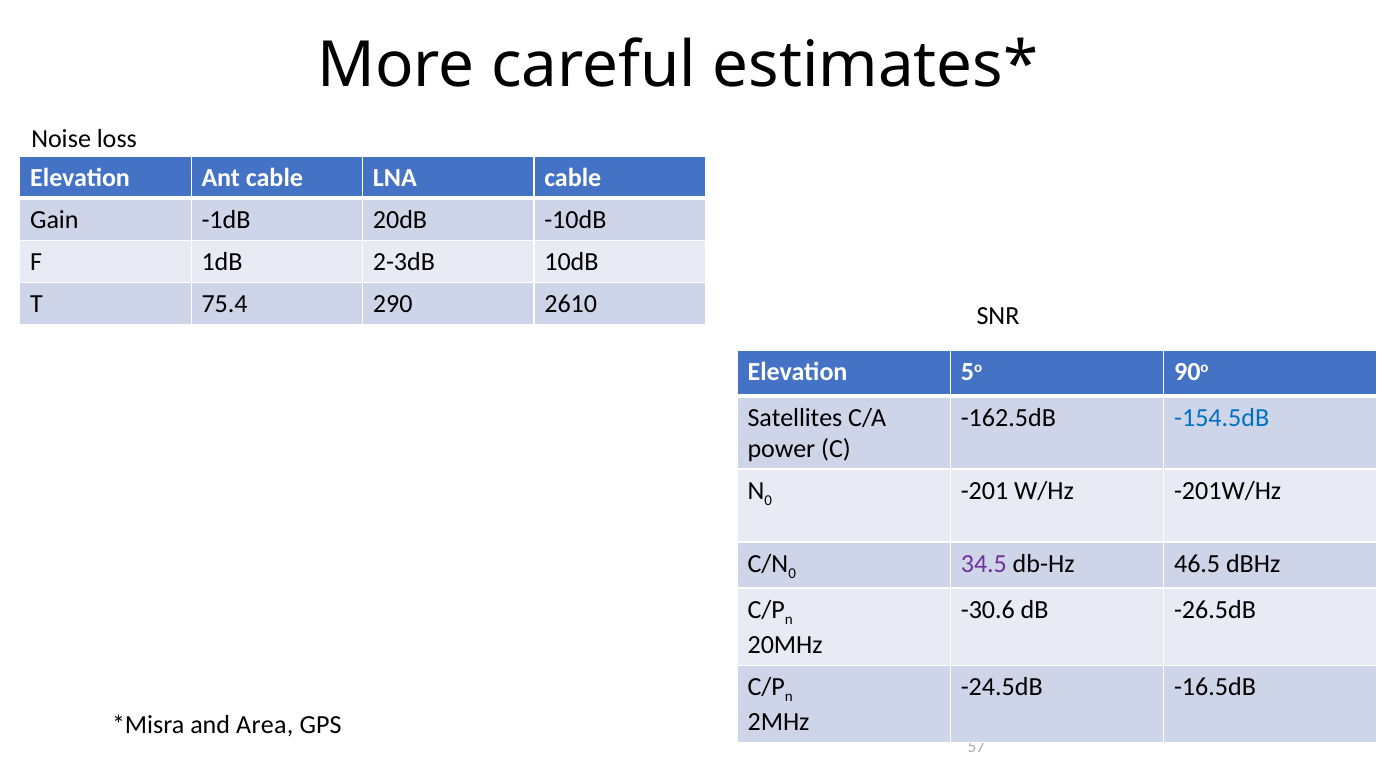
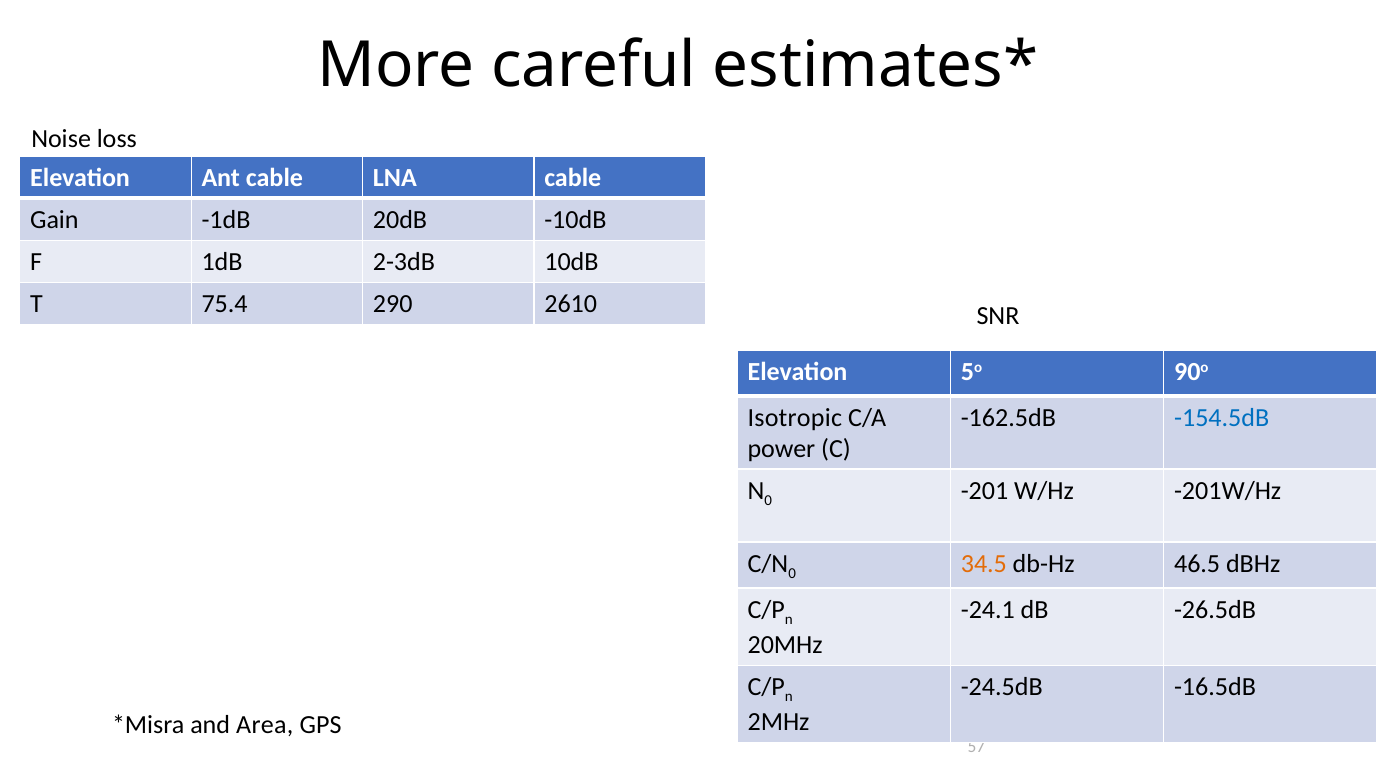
Satellites: Satellites -> Isotropic (795, 417)
34.5 colour: purple -> orange (984, 563)
-30.6: -30.6 -> -24.1 (988, 609)
